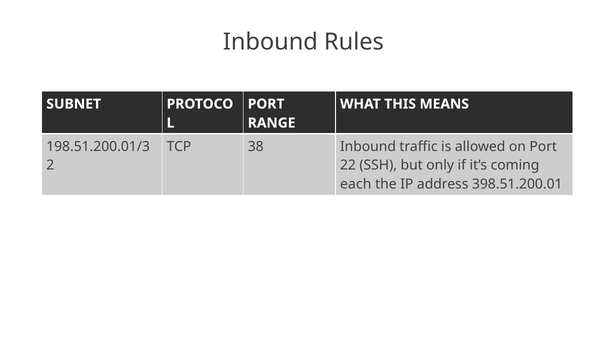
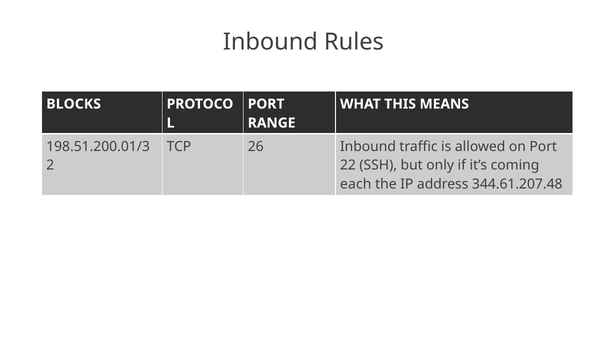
SUBNET: SUBNET -> BLOCKS (74, 104)
38: 38 -> 26 (256, 147)
398.51.200.01: 398.51.200.01 -> 344.61.207.48 (517, 185)
